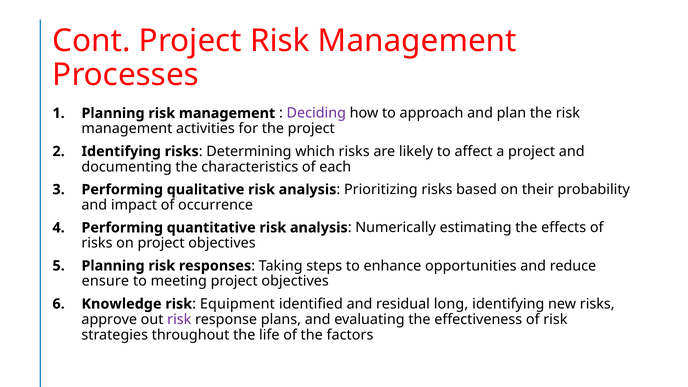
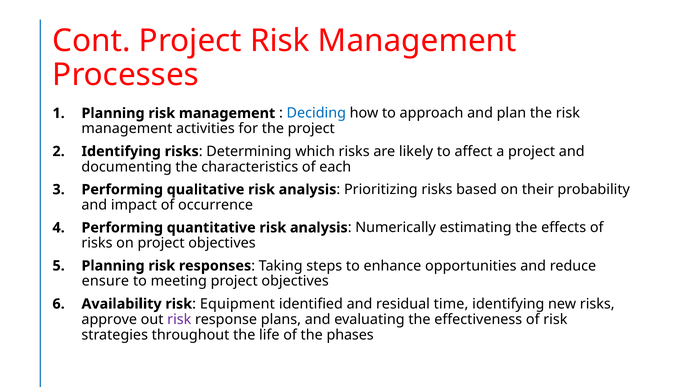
Deciding colour: purple -> blue (316, 113)
Knowledge: Knowledge -> Availability (122, 304)
long: long -> time (451, 304)
factors: factors -> phases (350, 335)
